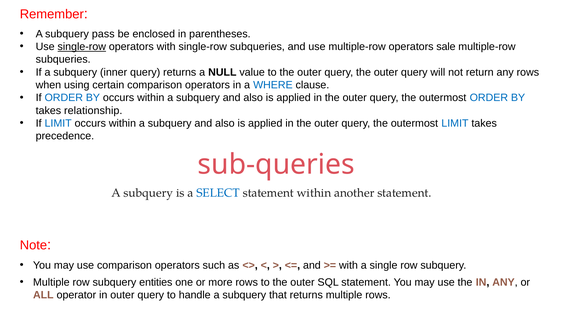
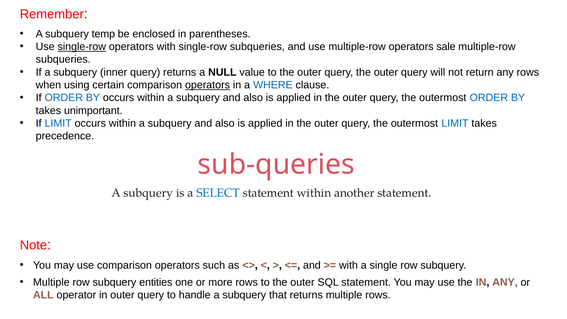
pass: pass -> temp (103, 34)
operators underline: none -> present (208, 85)
relationship: relationship -> unimportant (93, 110)
